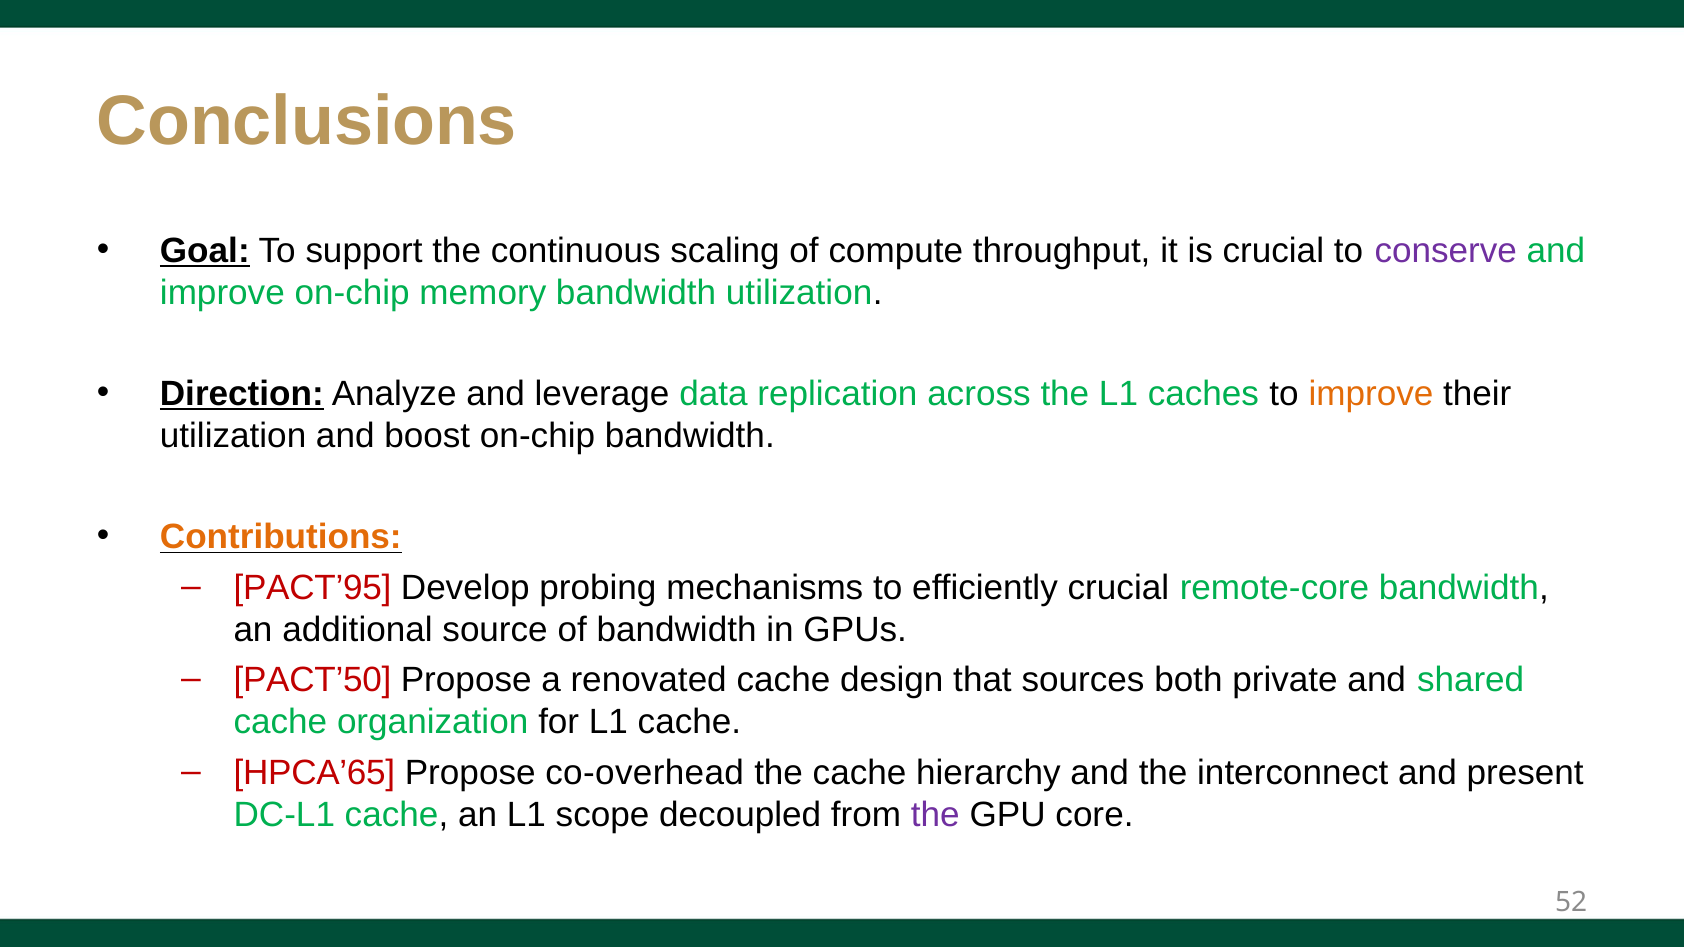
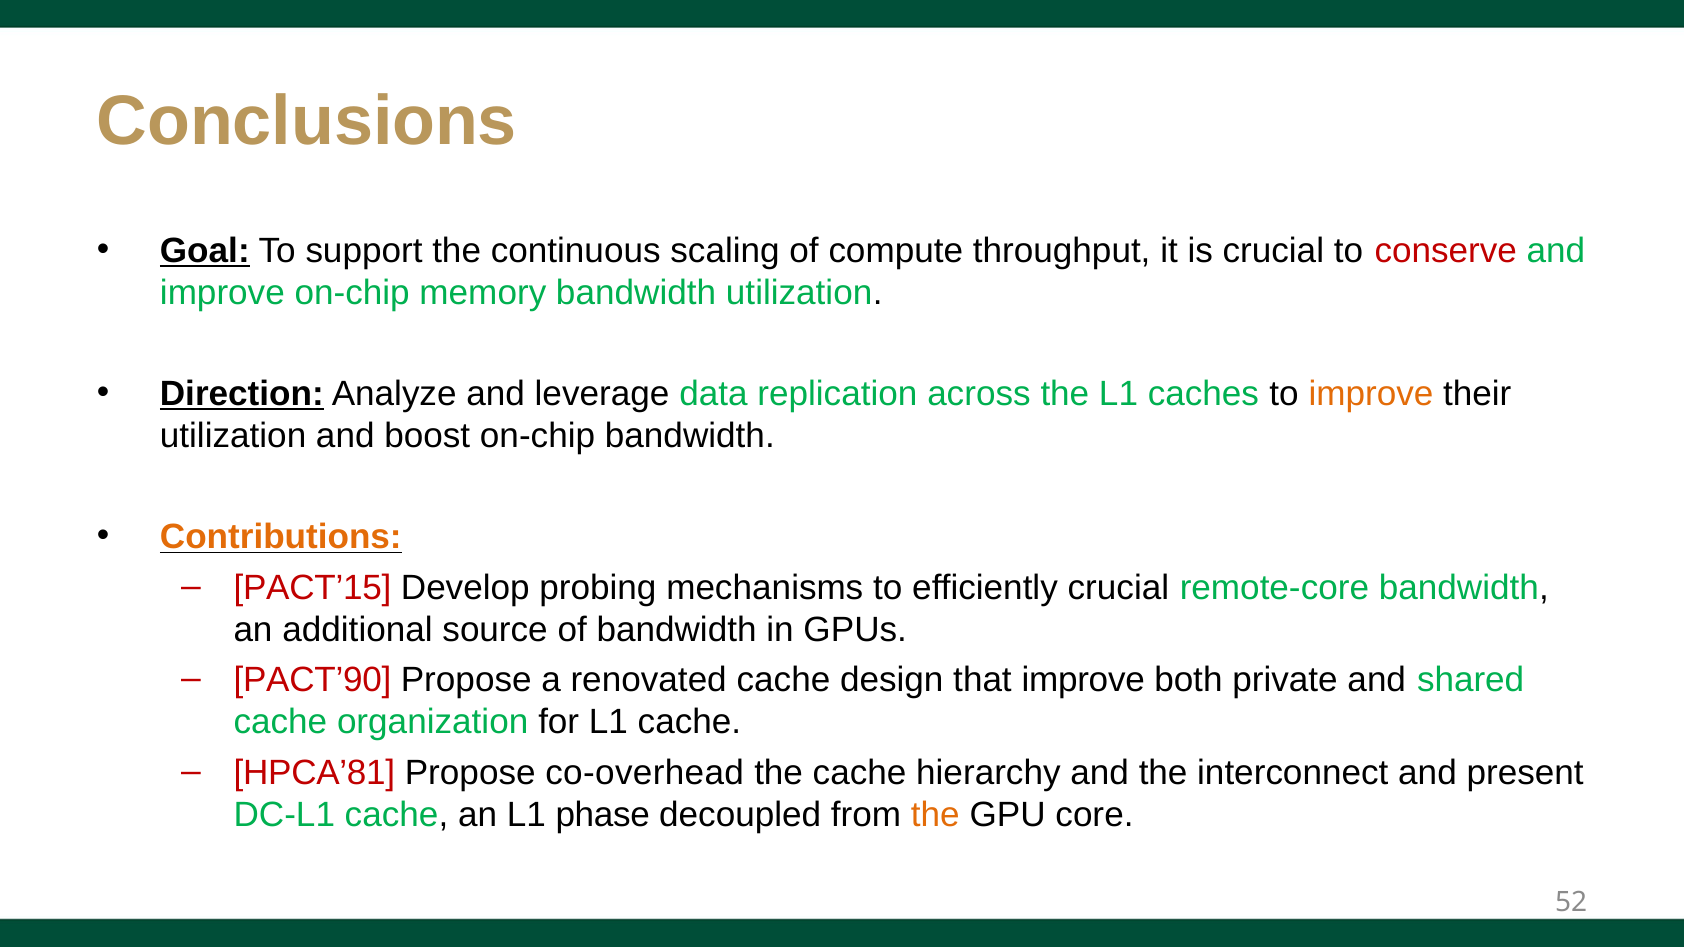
conserve colour: purple -> red (1446, 251)
PACT’95: PACT’95 -> PACT’15 (312, 588)
PACT’50: PACT’50 -> PACT’90 (312, 680)
that sources: sources -> improve (1083, 680)
HPCA’65: HPCA’65 -> HPCA’81 (314, 773)
scope: scope -> phase (603, 815)
the colour: purple -> orange (935, 815)
